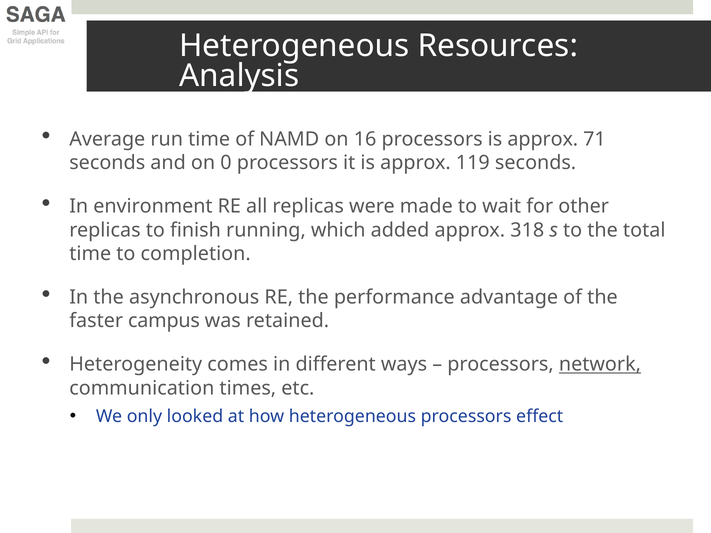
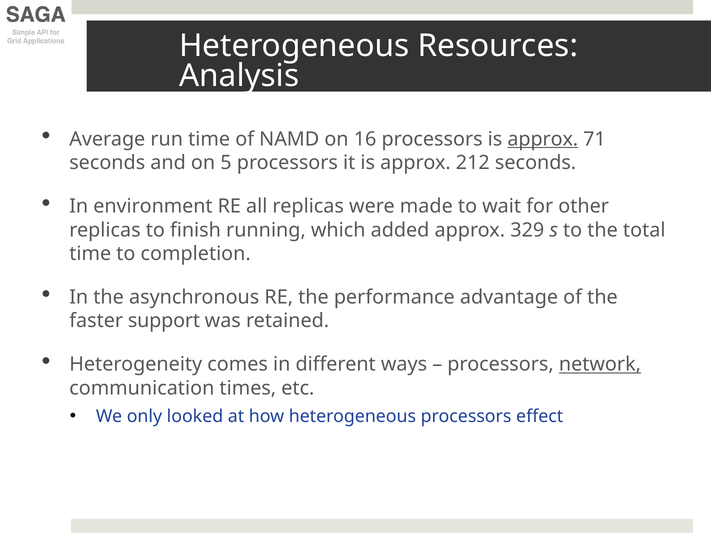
approx underline: none -> present (543, 139)
0: 0 -> 5 (226, 163)
119: 119 -> 212 (473, 163)
318: 318 -> 329 (527, 230)
campus: campus -> support (164, 321)
